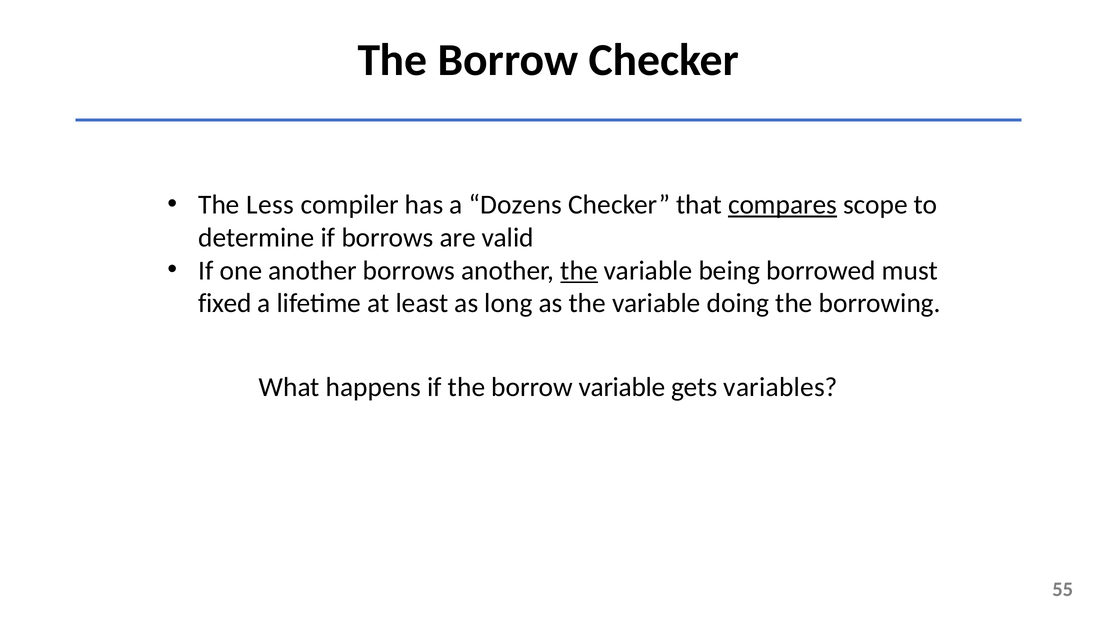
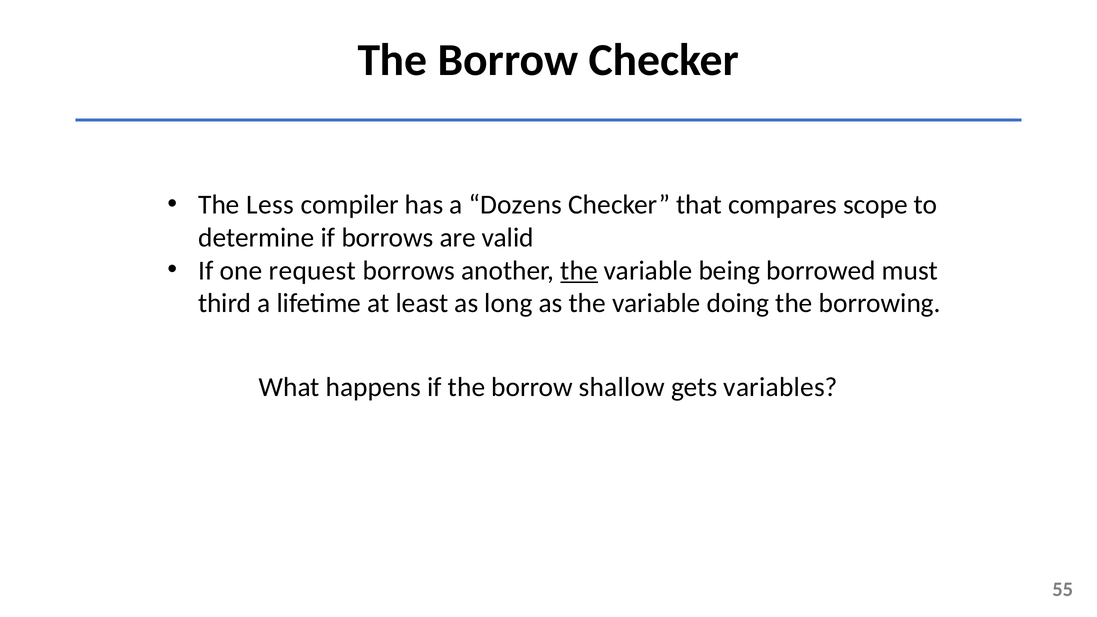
compares underline: present -> none (782, 205)
one another: another -> request (312, 270)
fixed: fixed -> third (225, 303)
borrow variable: variable -> shallow (622, 387)
